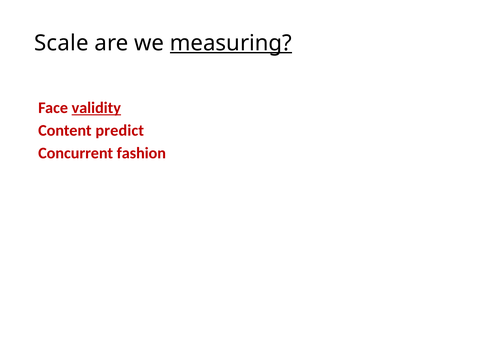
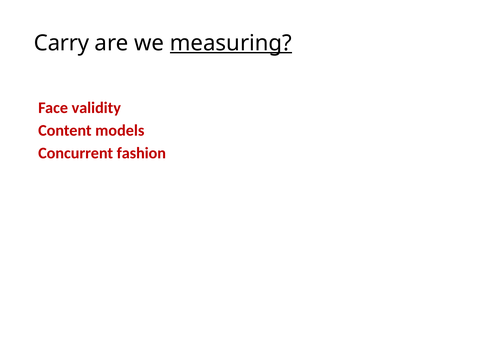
Scale: Scale -> Carry (62, 43)
validity underline: present -> none (96, 108)
predict: predict -> models (120, 130)
